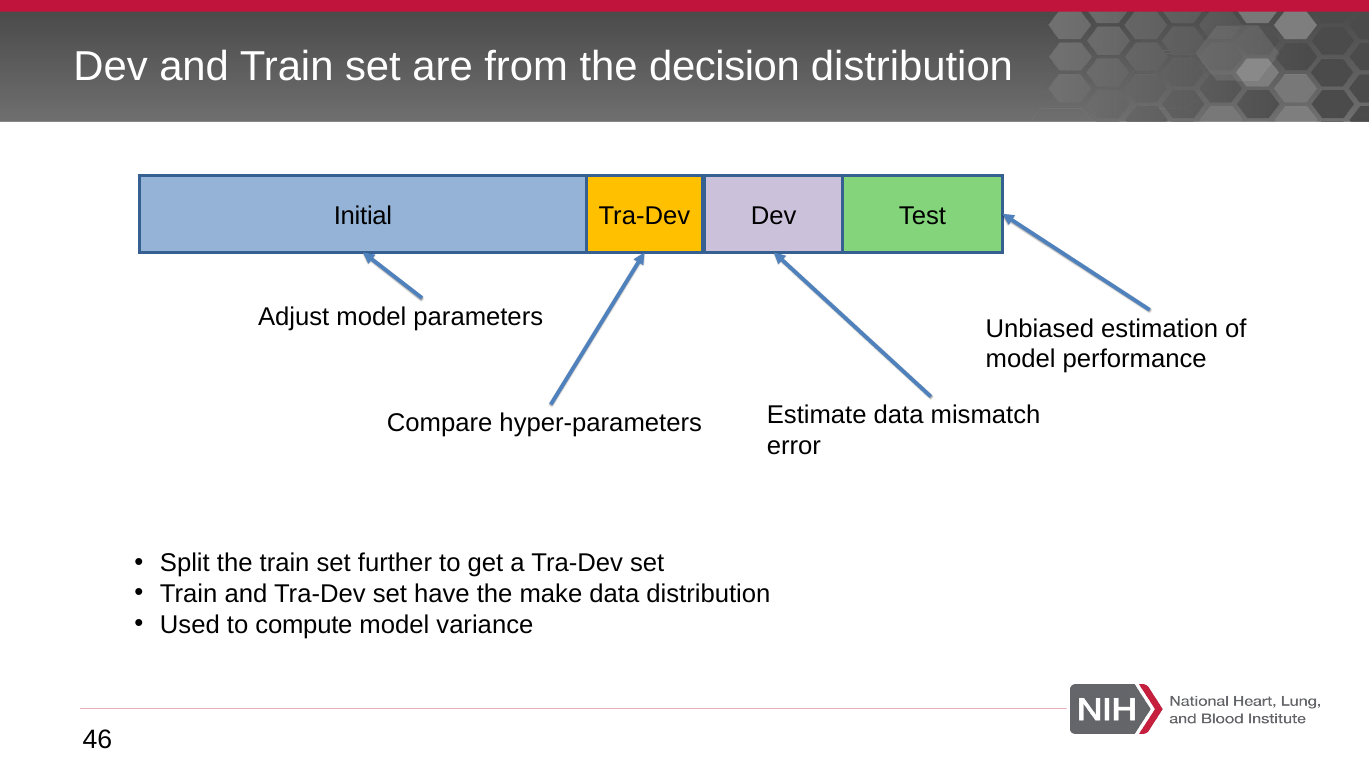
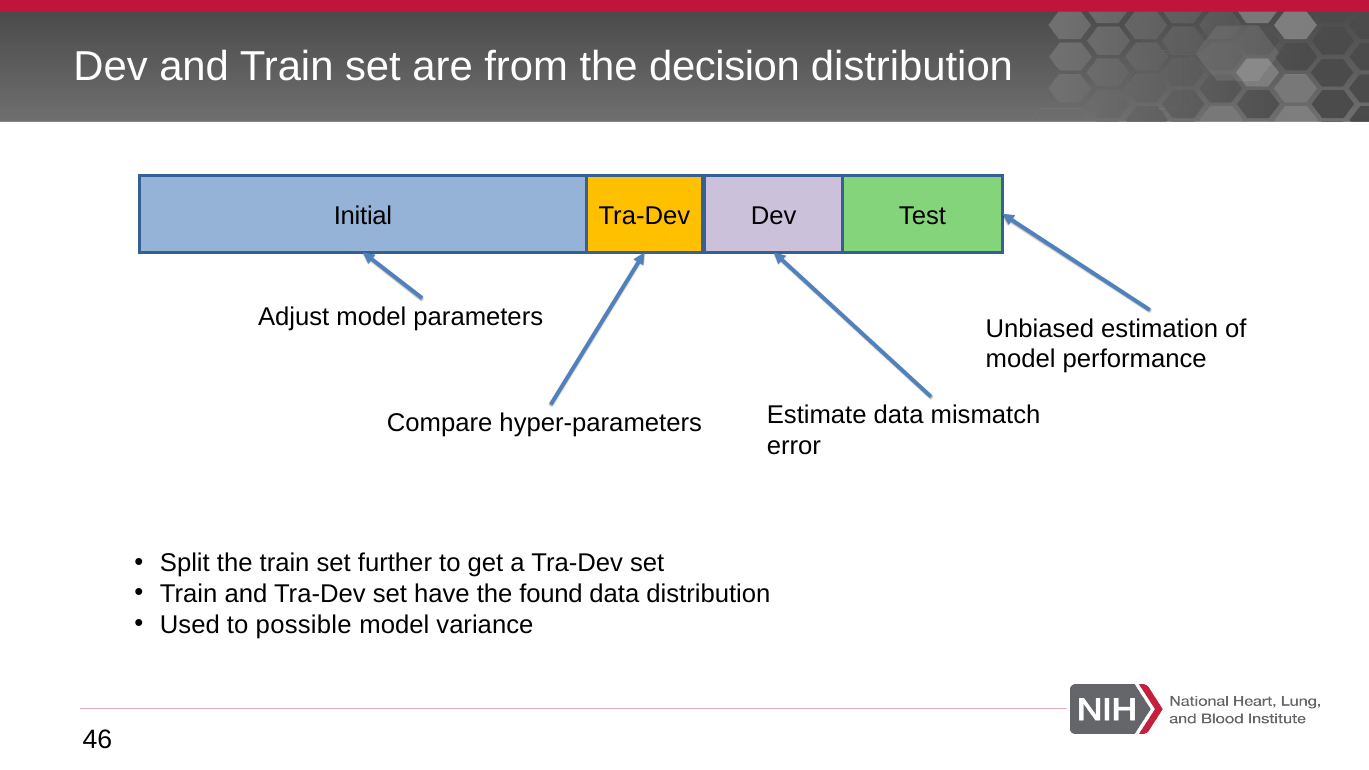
make: make -> found (551, 594)
compute: compute -> possible (304, 625)
